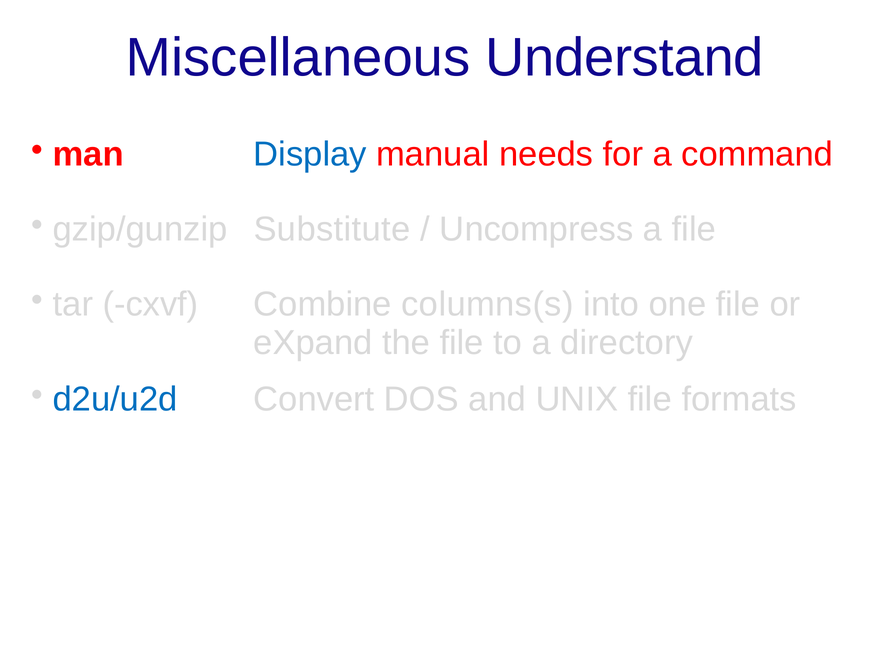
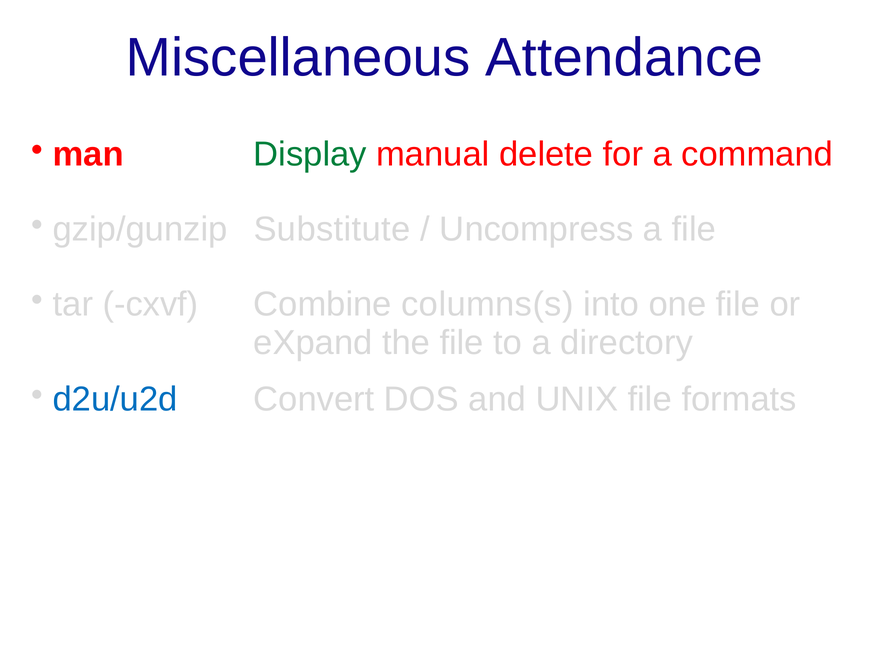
Understand: Understand -> Attendance (624, 58)
Display colour: blue -> green (310, 154)
needs: needs -> delete (546, 154)
